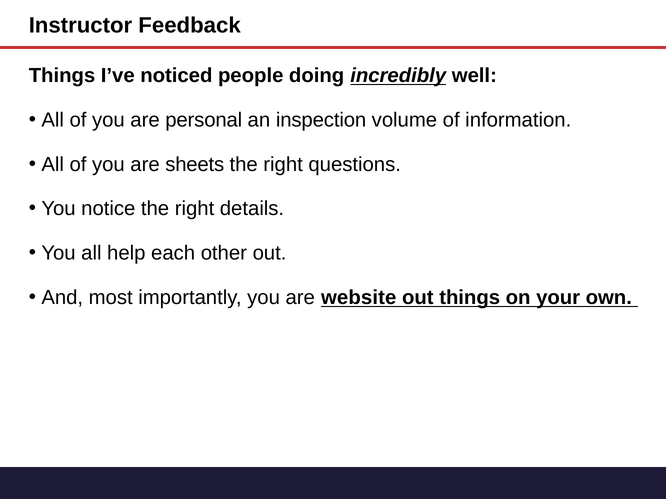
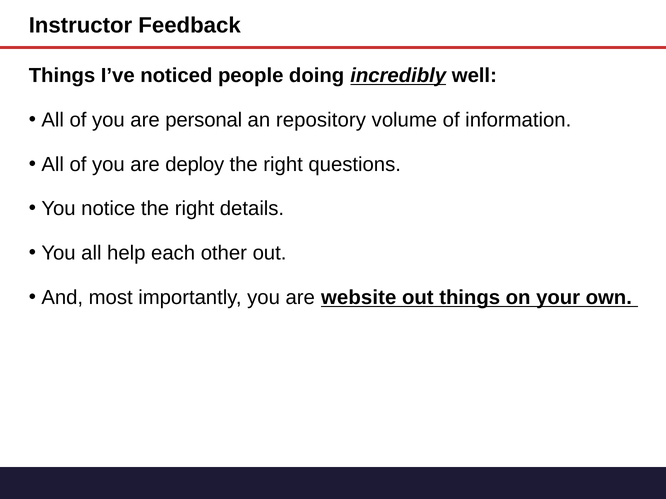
inspection: inspection -> repository (321, 120)
sheets: sheets -> deploy (195, 165)
